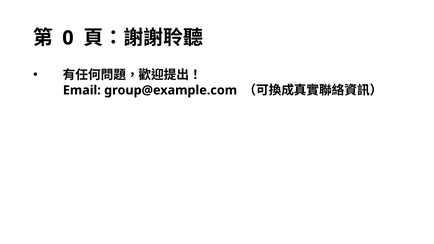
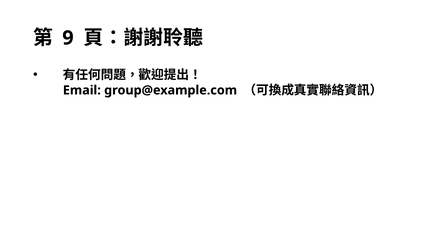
0: 0 -> 9 (68, 38)
